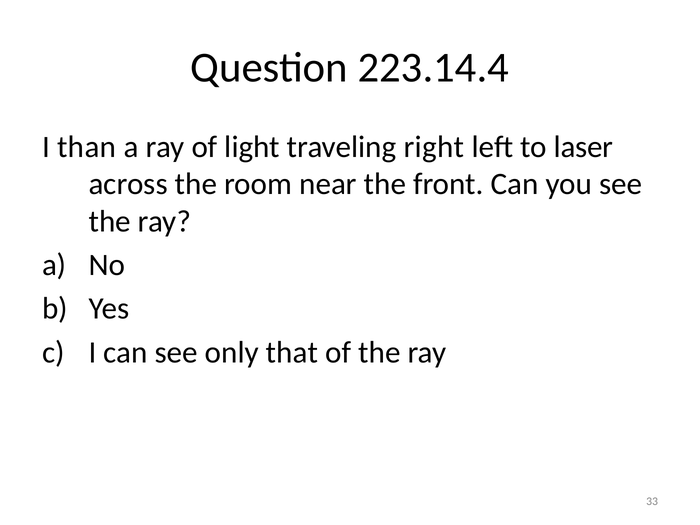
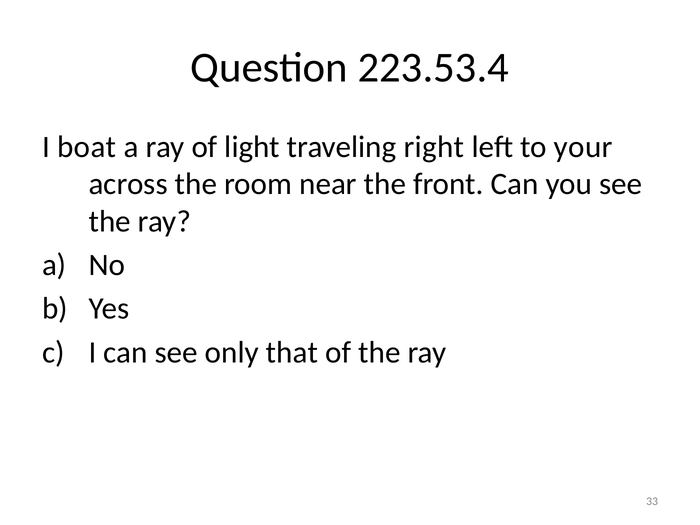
223.14.4: 223.14.4 -> 223.53.4 (433, 68)
than: than -> boat (87, 147)
laser: laser -> your (583, 147)
